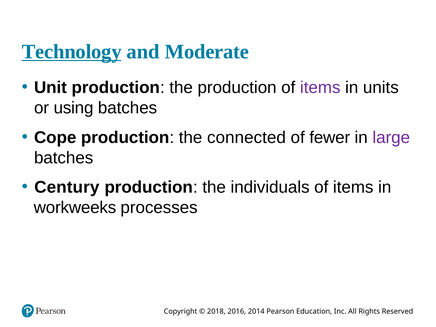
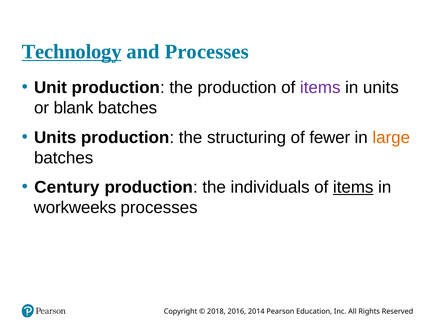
and Moderate: Moderate -> Processes (207, 52)
using: using -> blank (74, 108)
Cope: Cope -> Units (55, 137)
connected: connected -> structuring (247, 137)
large colour: purple -> orange (391, 137)
items underline: none -> present (353, 187)
